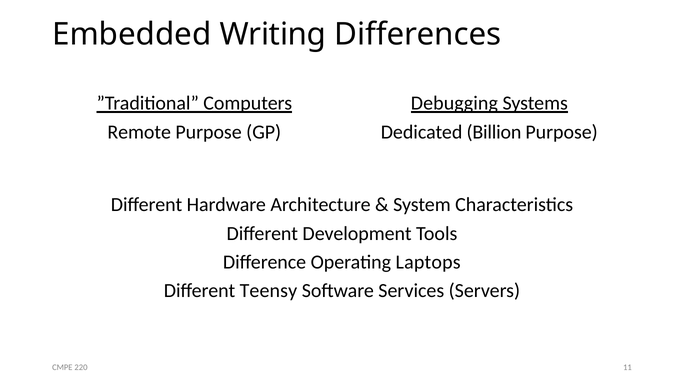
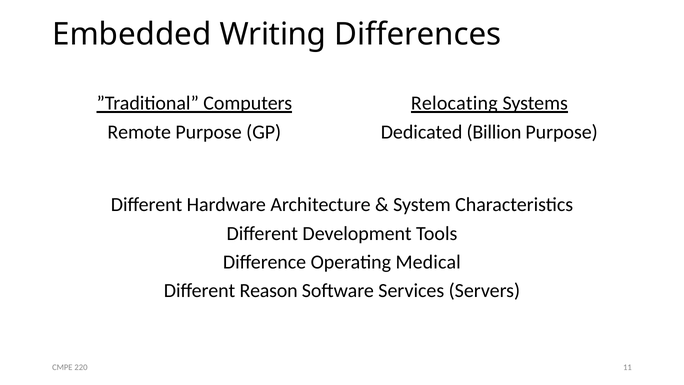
Debugging: Debugging -> Relocating (454, 103)
Laptops: Laptops -> Medical (428, 262)
Teensy: Teensy -> Reason (269, 291)
